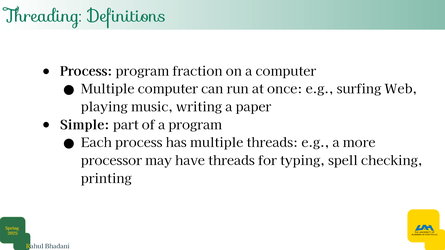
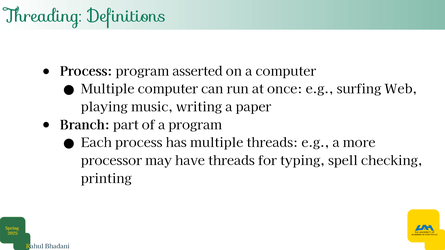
fraction: fraction -> asserted (198, 72)
Simple: Simple -> Branch (85, 125)
